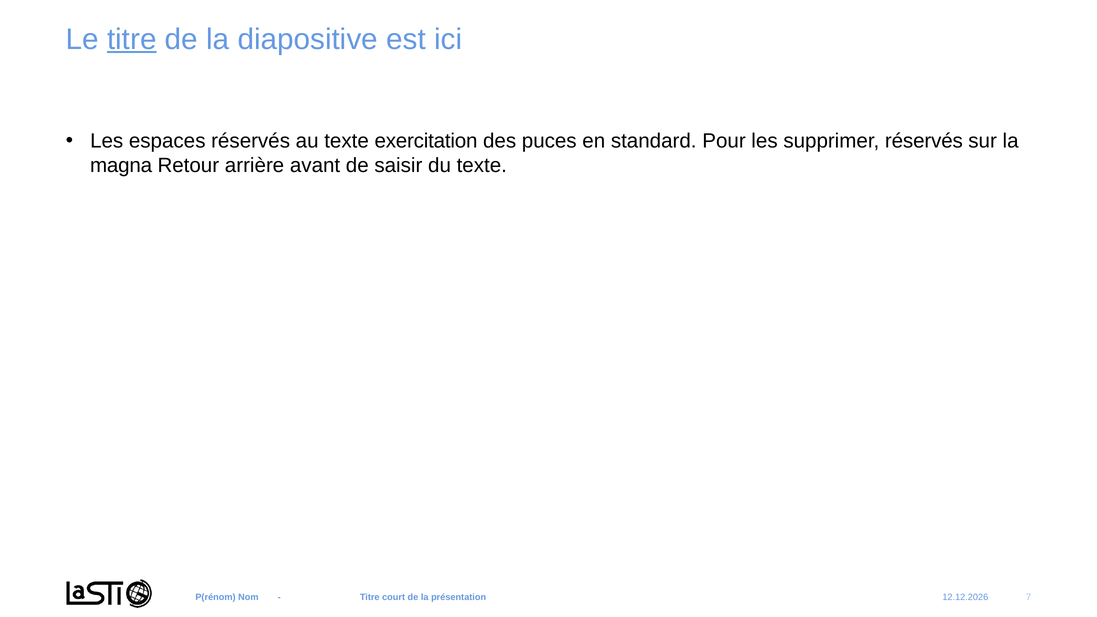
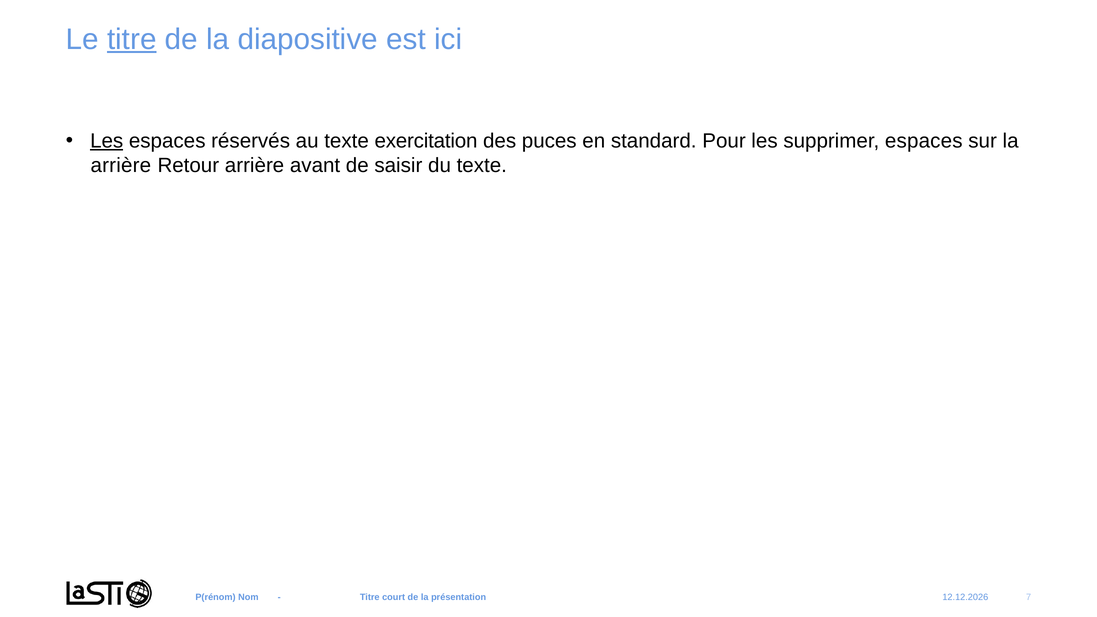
Les underline: none -> present (107, 141)
supprimer réservés: réservés -> espaces (924, 141)
magna: magna -> arrière (121, 166)
